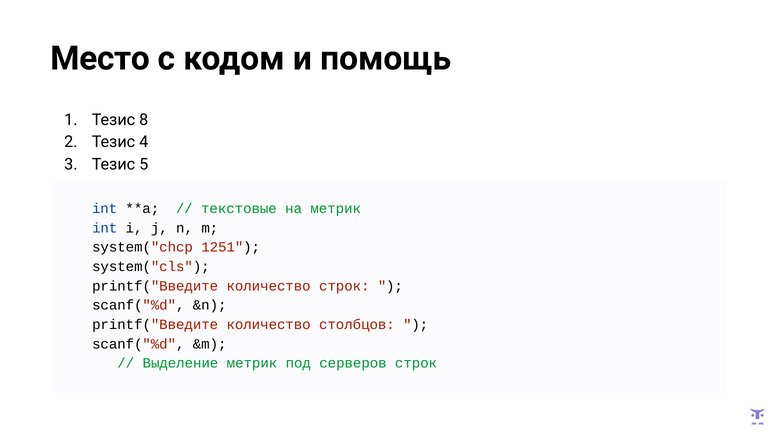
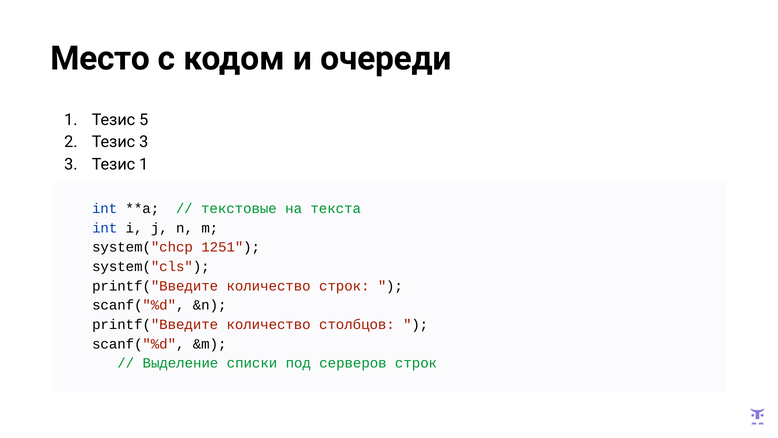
помощь: помощь -> очереди (386, 58)
8: 8 -> 5 (144, 120)
Тезис 4: 4 -> 3 (144, 142)
Тезис 5: 5 -> 1 (144, 164)
на метрик: метрик -> текста (336, 209)
Выделение метрик: метрик -> списки (252, 363)
